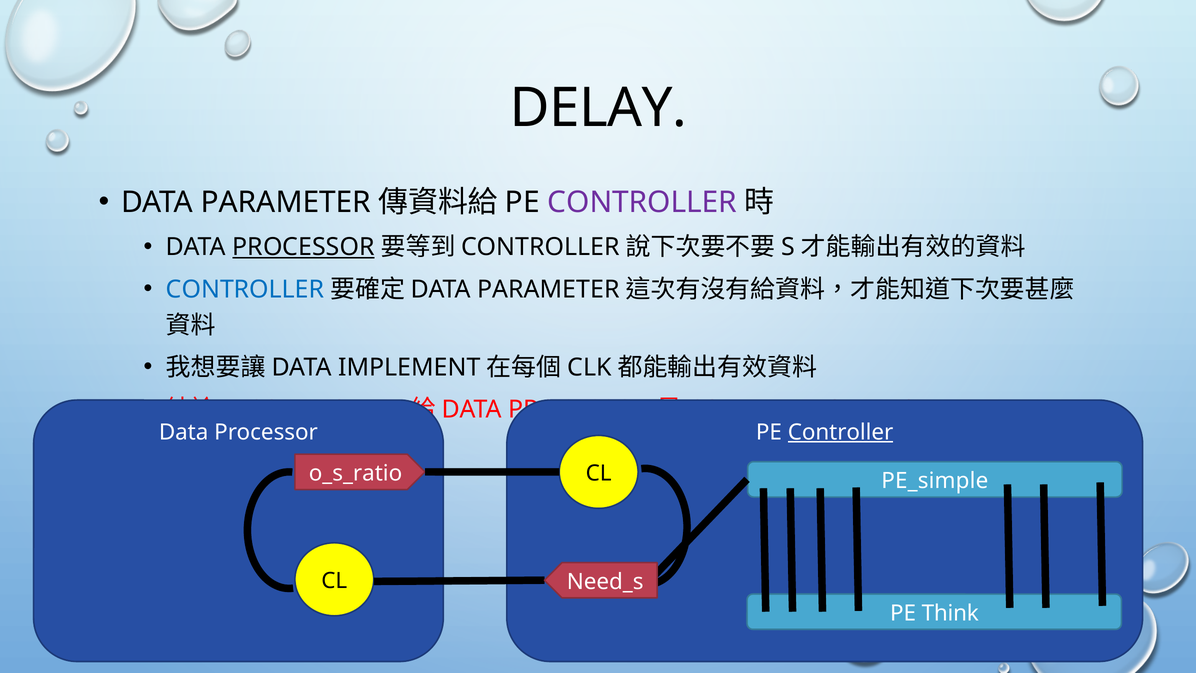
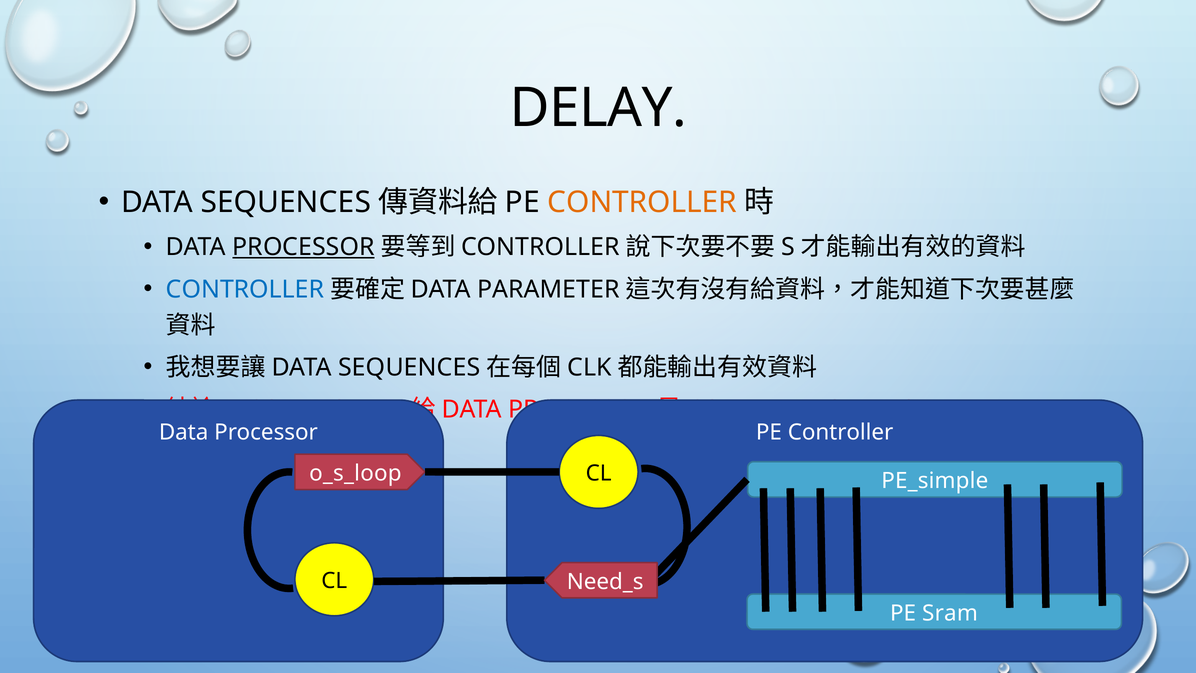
PARAMETER: PARAMETER -> SEQUENCES (286, 202)
CONTROLLER colour: purple -> orange (642, 202)
IMPLEMENT: IMPLEMENT -> SEQUENCES (409, 367)
Controller underline: present -> none (841, 432)
o_s_ratio: o_s_ratio -> o_s_loop (355, 473)
Think: Think -> Sram (950, 613)
